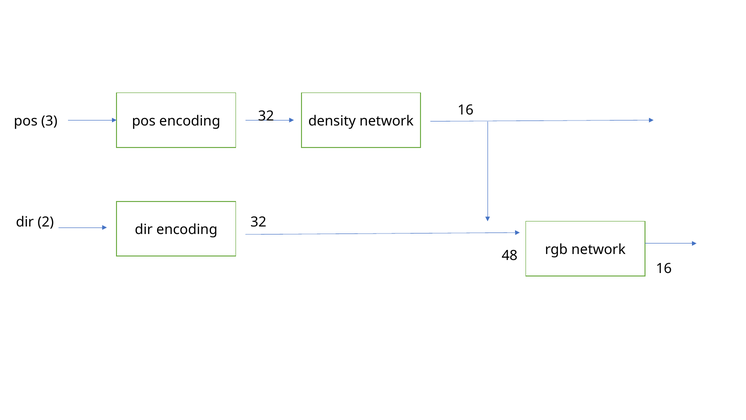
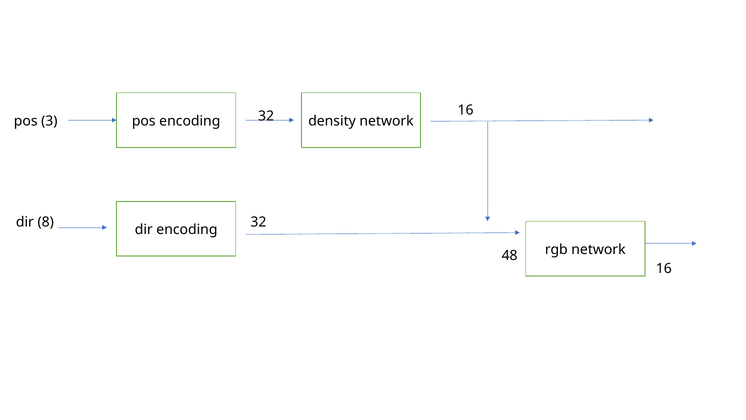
2: 2 -> 8 (46, 222)
